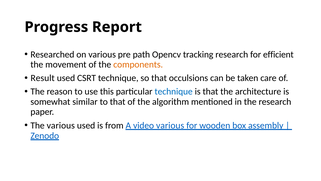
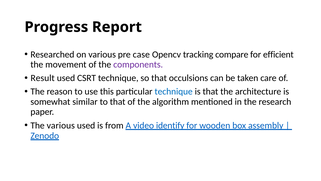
path: path -> case (141, 54)
tracking research: research -> compare (232, 54)
components colour: orange -> purple (138, 64)
video various: various -> identify (170, 125)
